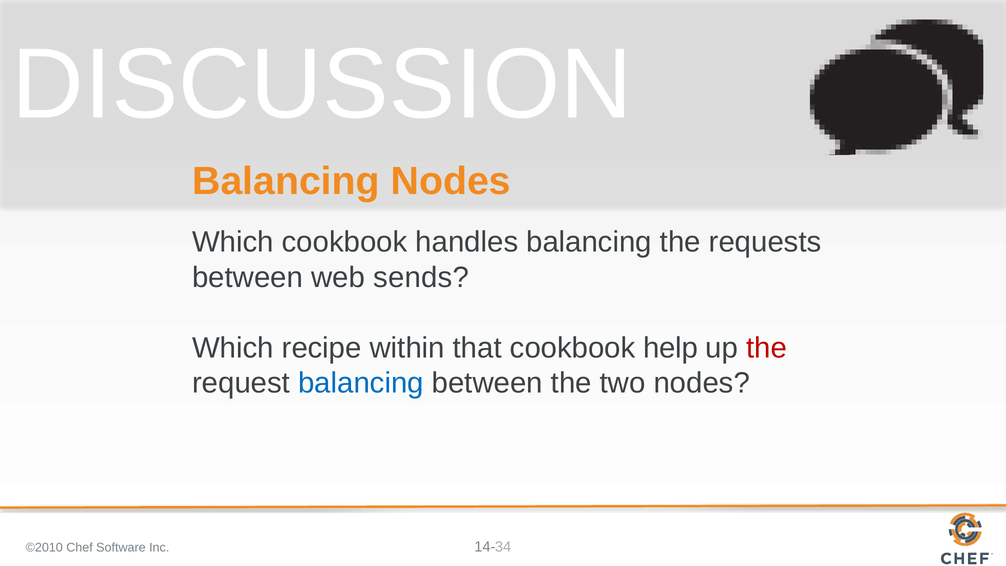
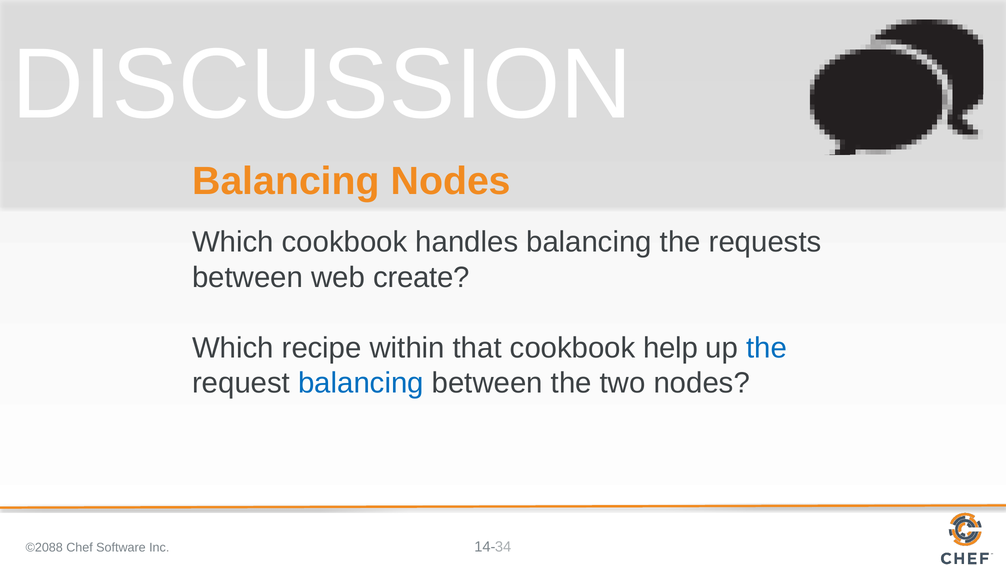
sends: sends -> create (421, 277)
the colour: red -> blue (767, 348)
©2010: ©2010 -> ©2088 (44, 548)
